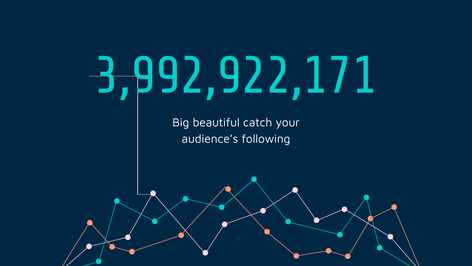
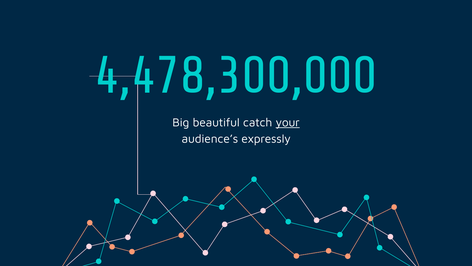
3,992,922,171: 3,992,922,171 -> 4,478,300,000 (236, 75)
your underline: none -> present (288, 122)
following: following -> expressly (266, 139)
